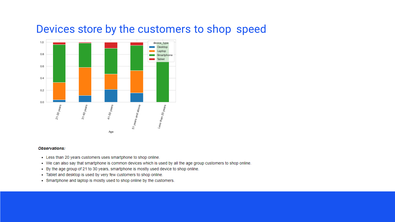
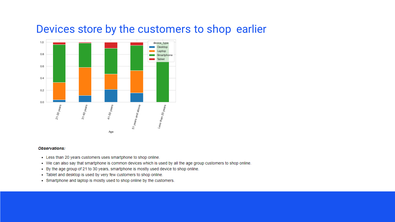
speed: speed -> earlier (251, 29)
